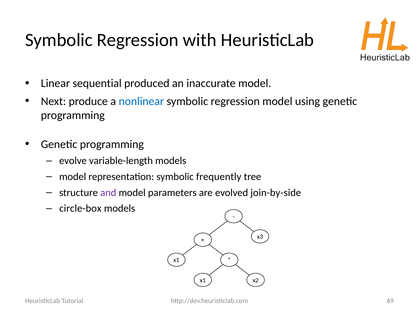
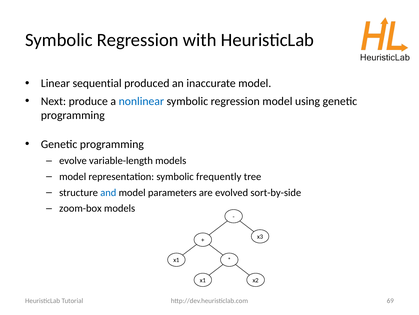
and colour: purple -> blue (108, 192)
join-by-side: join-by-side -> sort-by-side (276, 192)
circle-box: circle-box -> zoom-box (80, 208)
